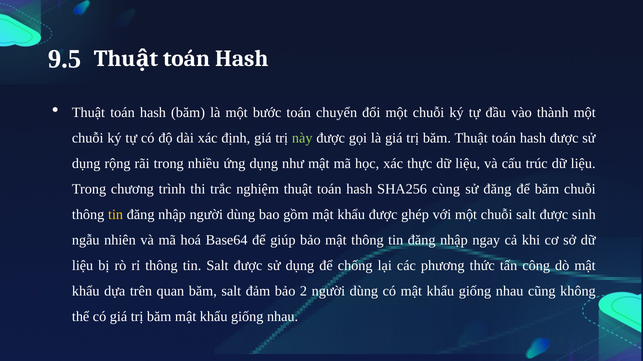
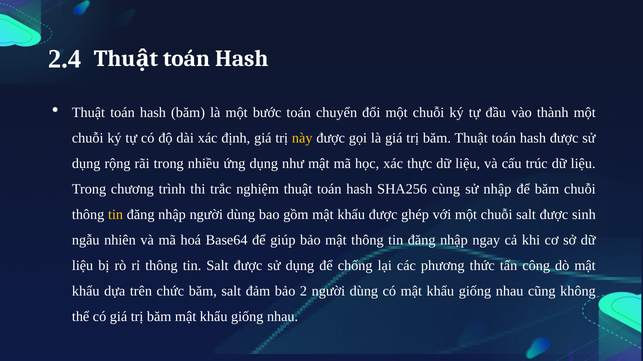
9.5: 9.5 -> 2.4 (64, 59)
này colour: light green -> yellow (302, 138)
sử đăng: đăng -> nhập (497, 189)
quan: quan -> chức (170, 292)
